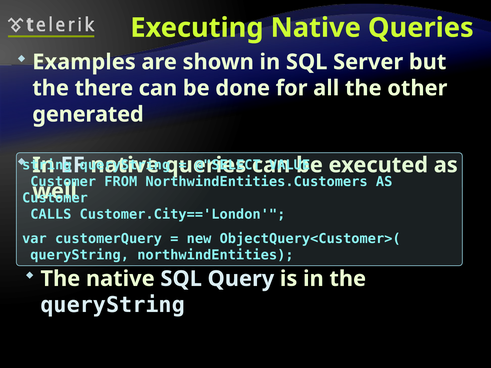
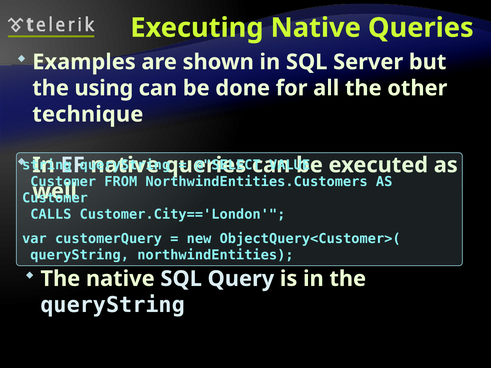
there: there -> using (104, 88)
generated: generated -> technique (88, 114)
